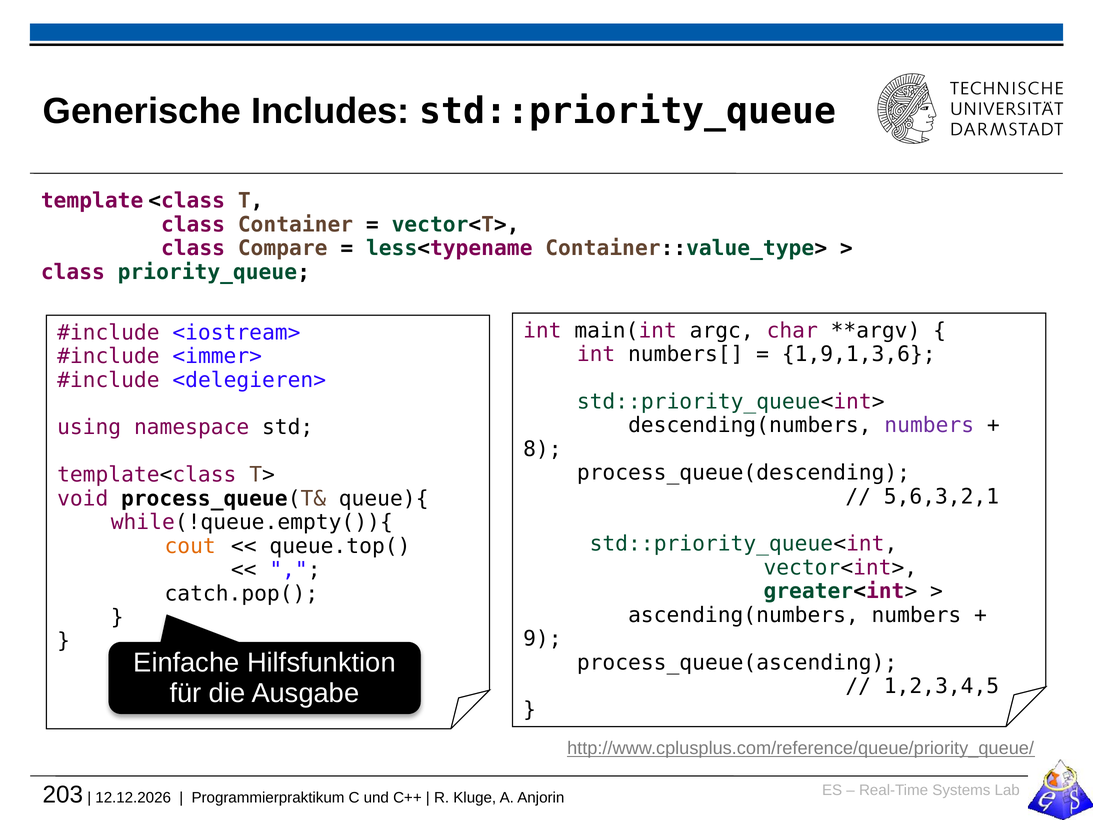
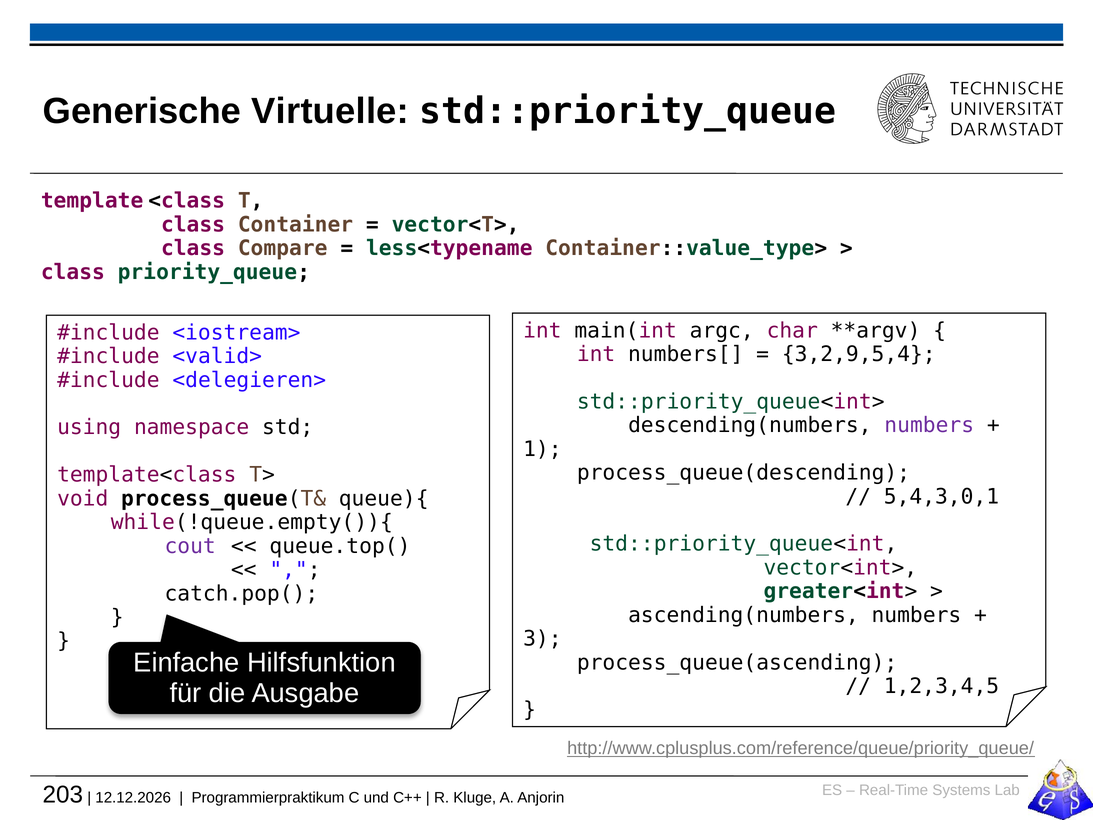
Includes: Includes -> Virtuelle (330, 111)
1,9,1,3,6: 1,9,1,3,6 -> 3,2,9,5,4 (859, 354)
<immer>: <immer> -> <valid> (217, 356)
8: 8 -> 1 (542, 449)
5,6,3,2,1: 5,6,3,2,1 -> 5,4,3,0,1 (941, 496)
cout colour: orange -> purple (190, 546)
9: 9 -> 3 (542, 639)
